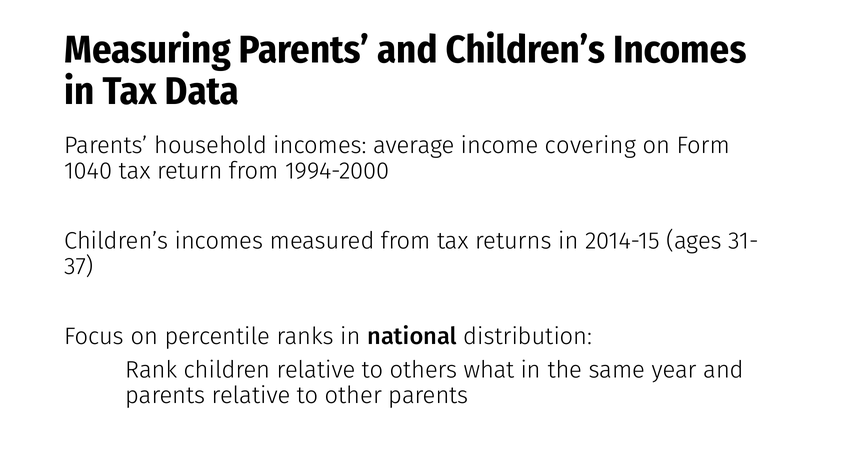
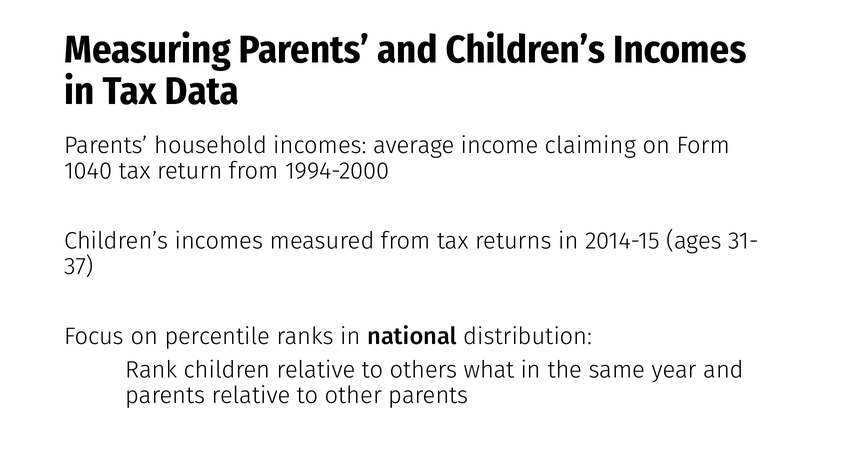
covering: covering -> claiming (590, 145)
